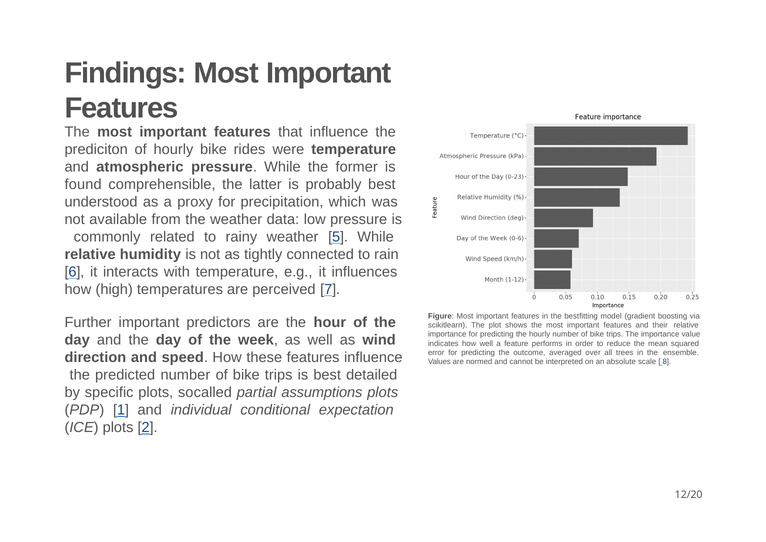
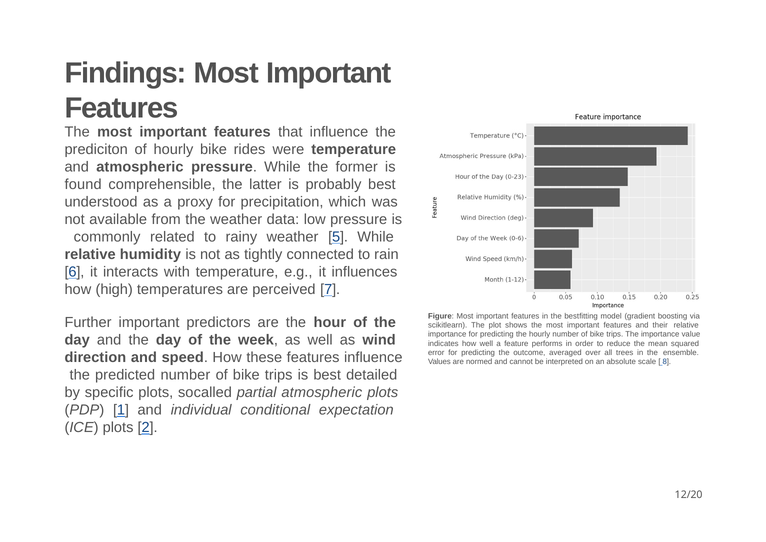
partial assumptions: assumptions -> atmospheric (322, 393)
